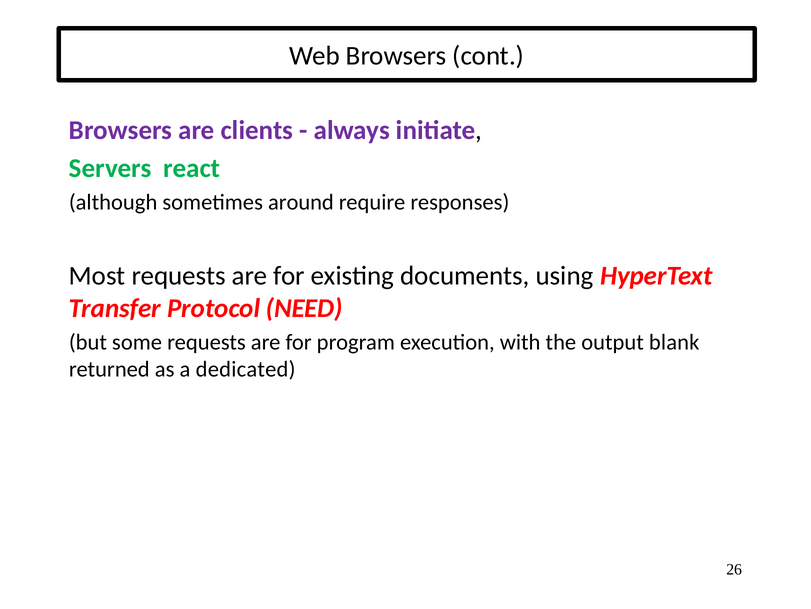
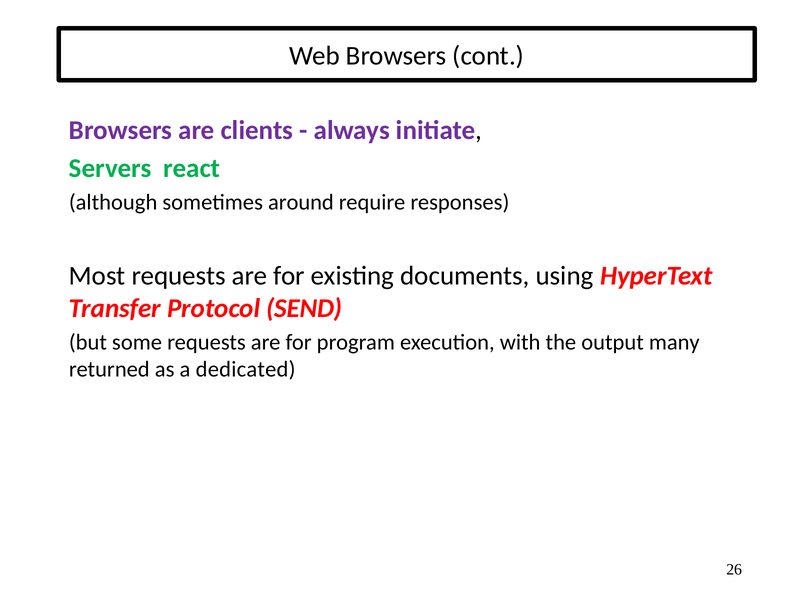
NEED: NEED -> SEND (304, 308)
blank: blank -> many (674, 342)
